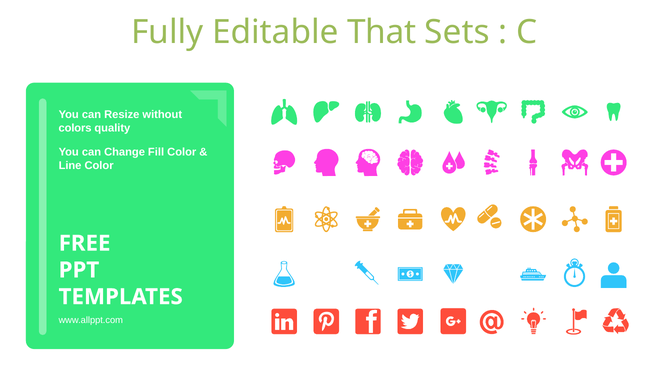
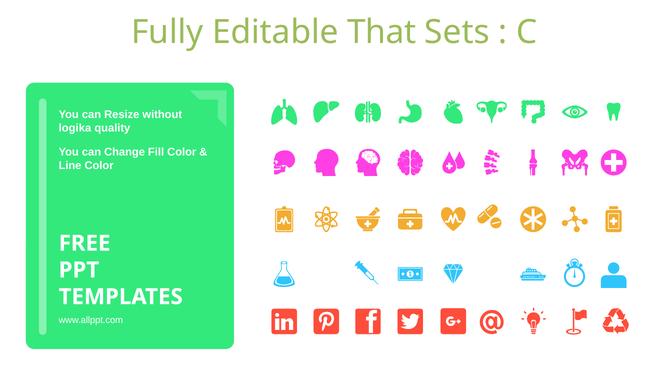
colors: colors -> logika (75, 128)
